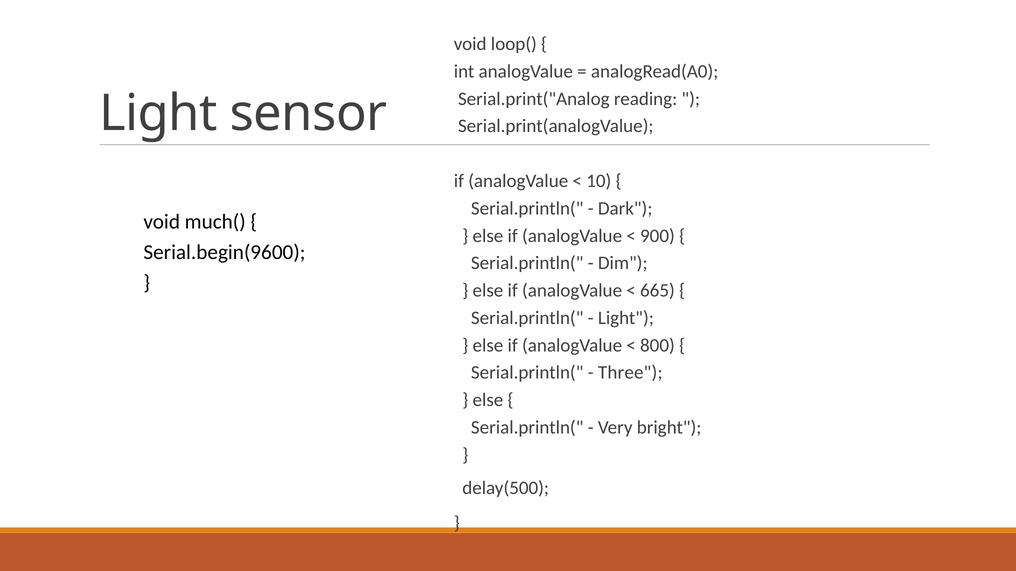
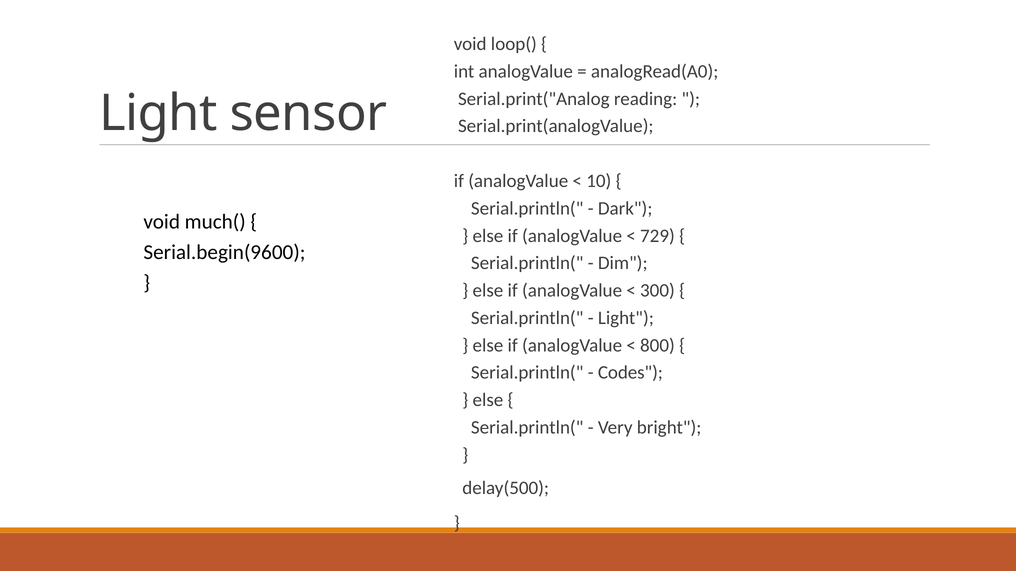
900: 900 -> 729 (657, 236)
665: 665 -> 300 (657, 291)
Three: Three -> Codes (630, 373)
